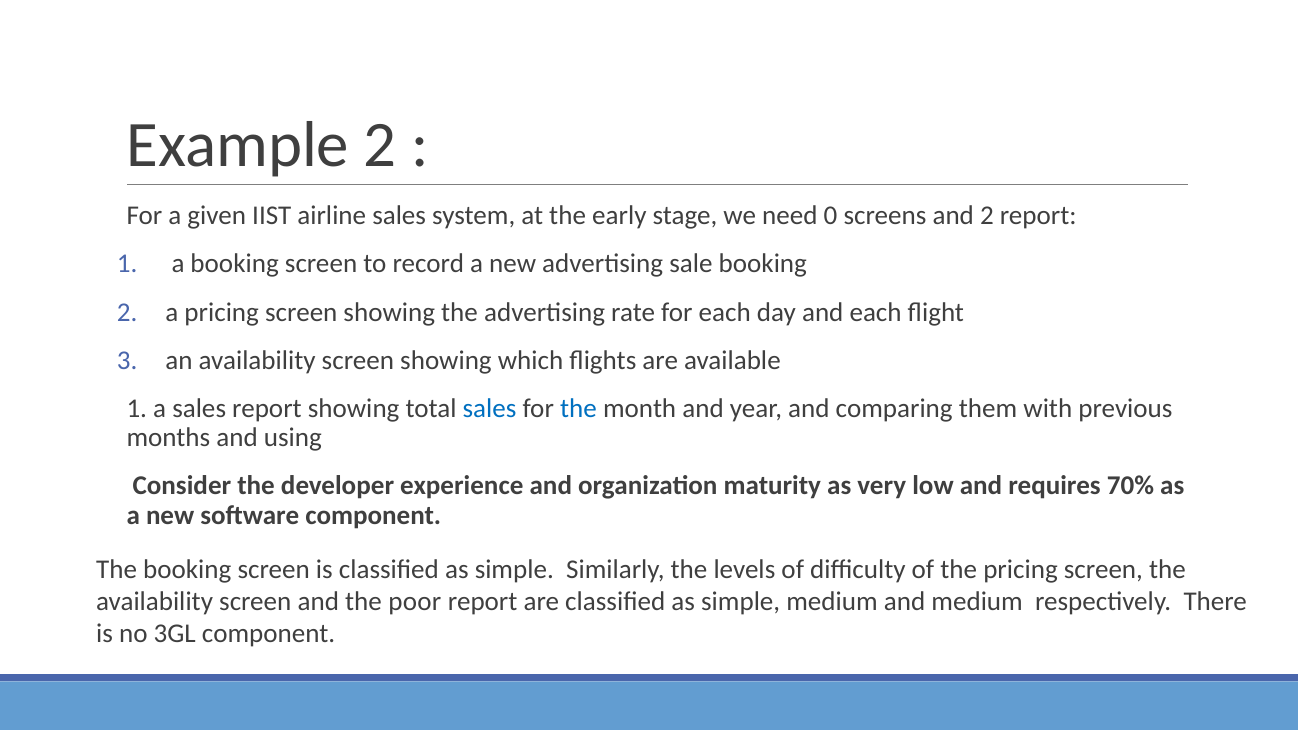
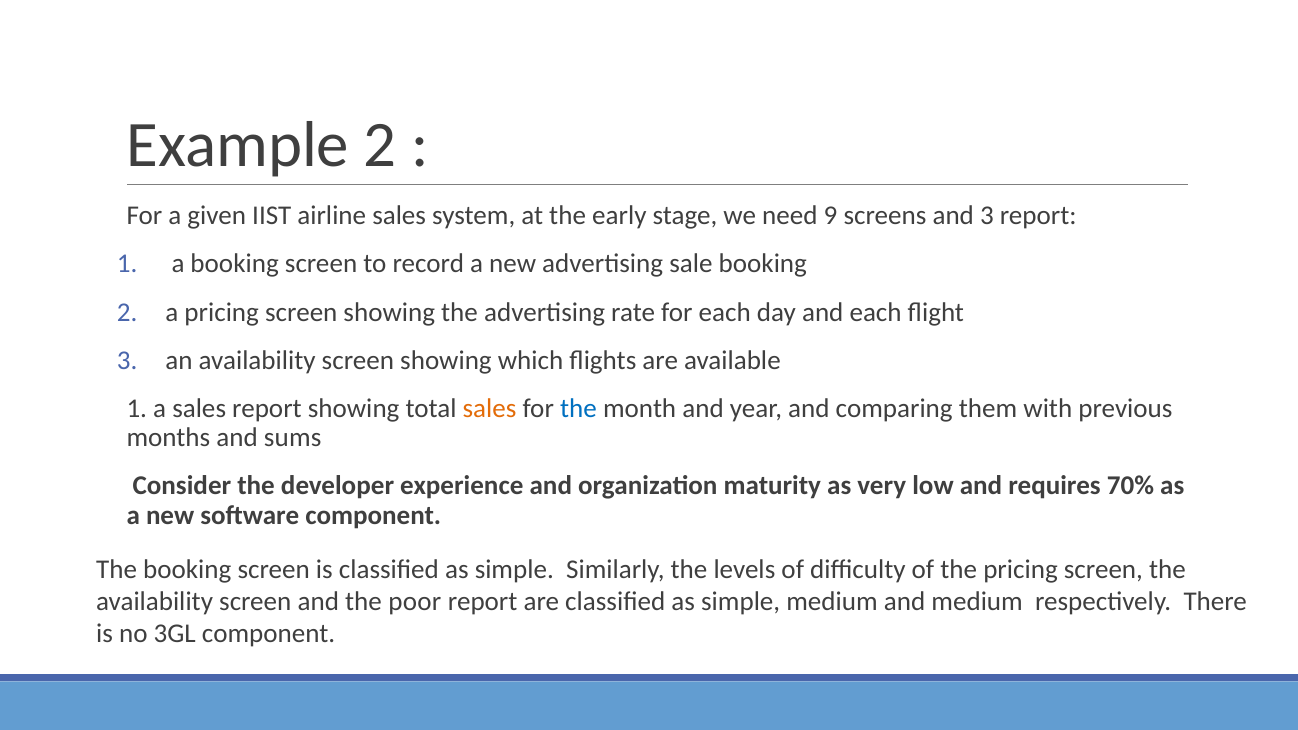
0: 0 -> 9 (830, 216)
and 2: 2 -> 3 (987, 216)
sales colour: blue -> orange (490, 409)
using: using -> sums (293, 438)
